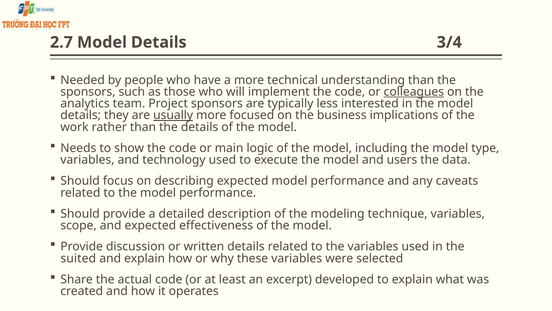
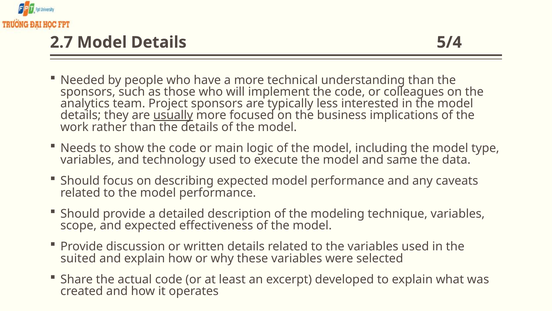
3/4: 3/4 -> 5/4 (449, 42)
colleagues underline: present -> none (414, 92)
users: users -> same (402, 160)
